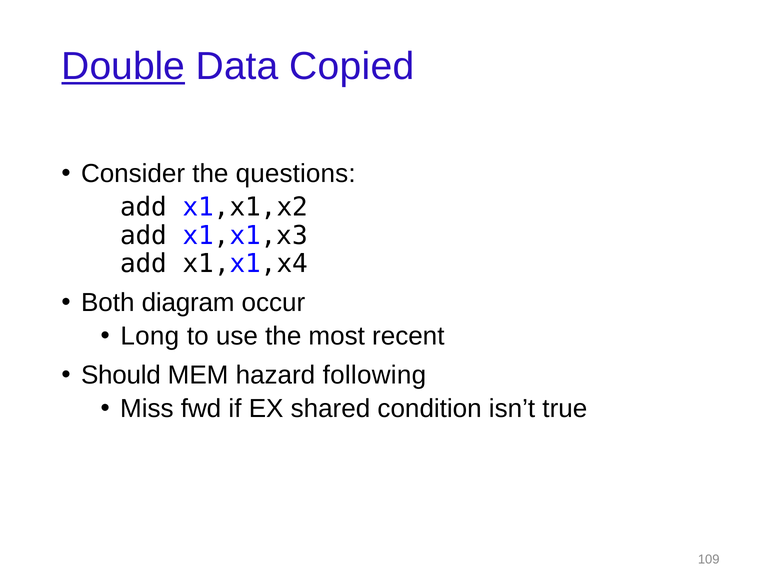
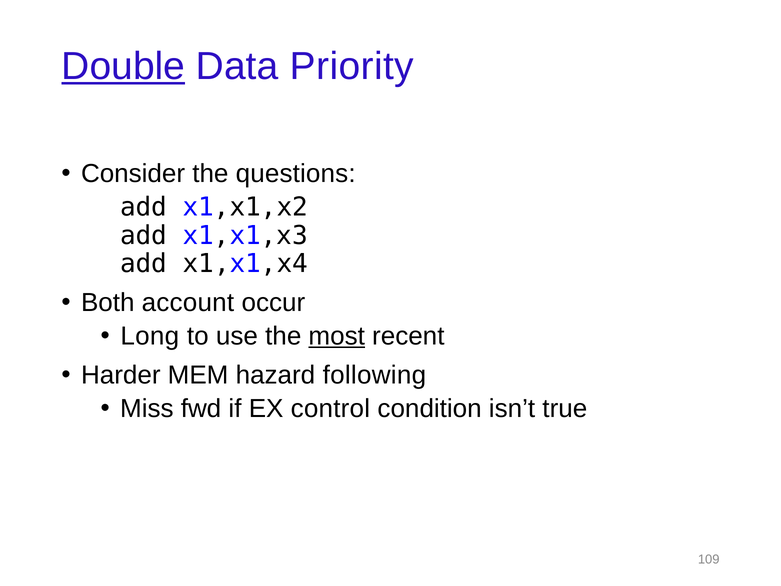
Copied: Copied -> Priority (352, 66)
diagram: diagram -> account (188, 302)
most underline: none -> present (337, 336)
Should: Should -> Harder (121, 375)
shared: shared -> control (330, 408)
